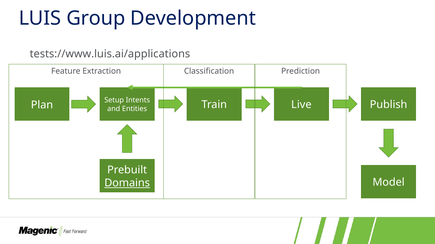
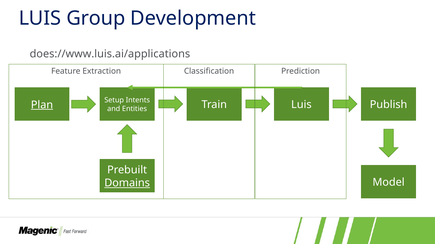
tests://www.luis.ai/applications: tests://www.luis.ai/applications -> does://www.luis.ai/applications (110, 54)
Live: Live -> Luis (301, 105)
Plan underline: none -> present (42, 105)
